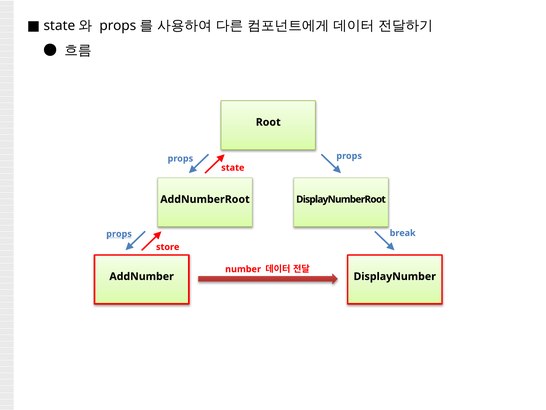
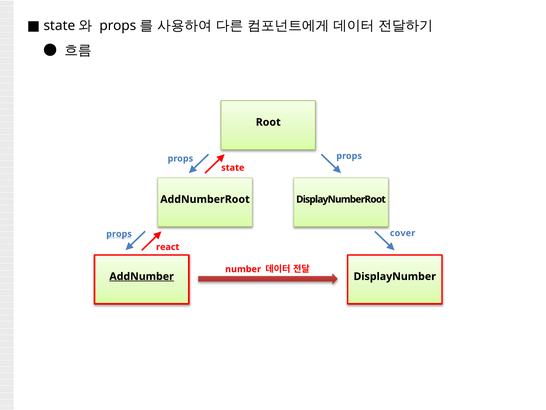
break: break -> cover (403, 233)
store: store -> react (168, 247)
AddNumber underline: none -> present (142, 276)
